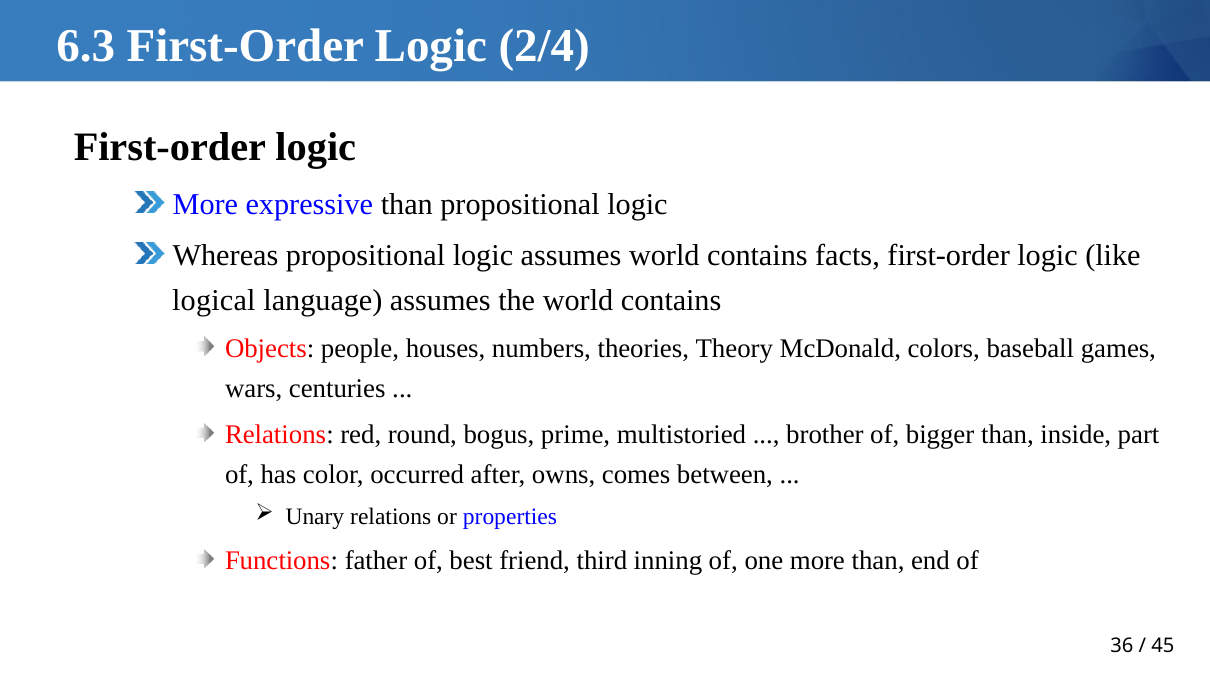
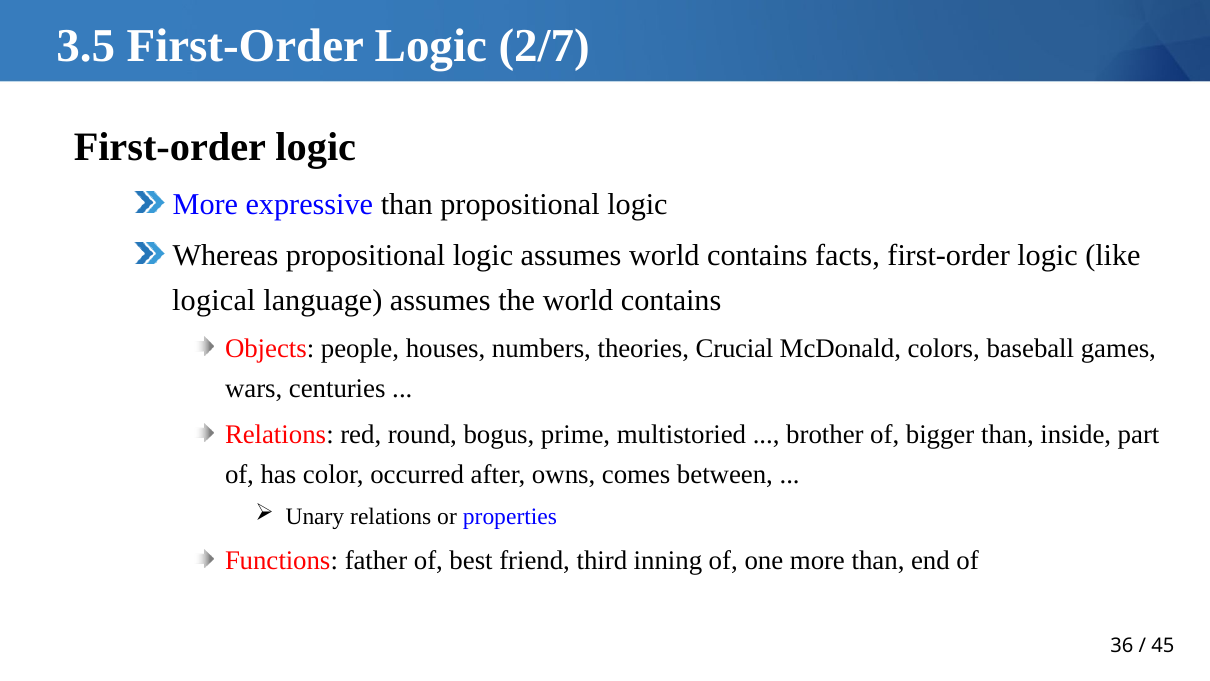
6.3: 6.3 -> 3.5 (86, 46)
2/4: 2/4 -> 2/7 (544, 46)
Theory: Theory -> Crucial (734, 348)
